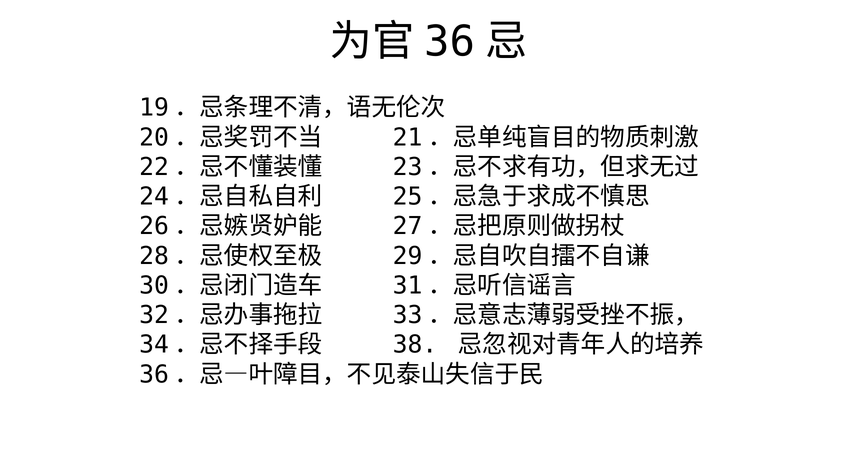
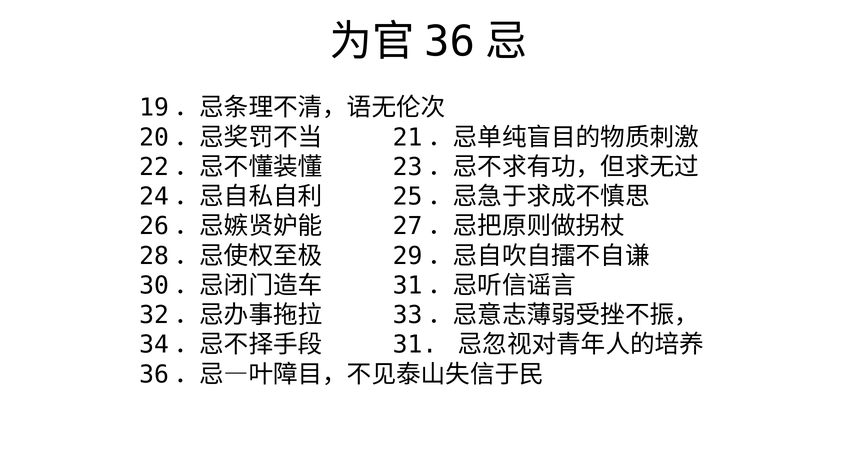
38: 38 -> 31 (415, 344)
